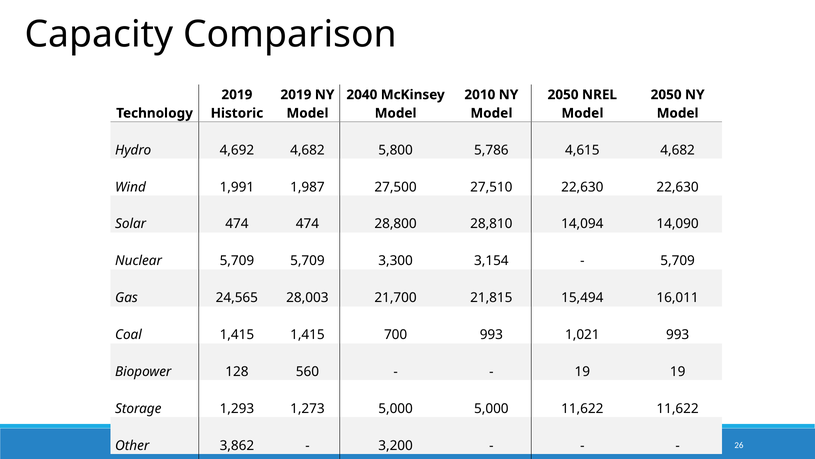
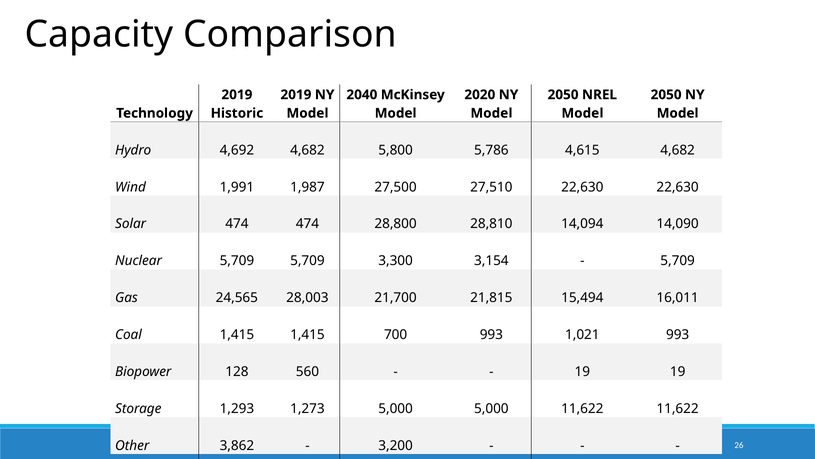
2010: 2010 -> 2020 (480, 95)
